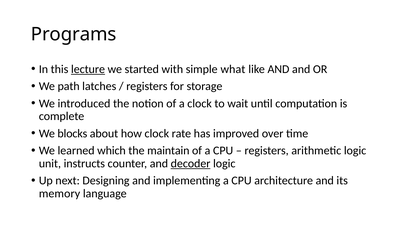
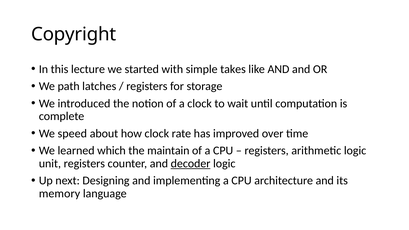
Programs: Programs -> Copyright (74, 34)
lecture underline: present -> none (88, 69)
what: what -> takes (233, 69)
blocks: blocks -> speed (72, 133)
unit instructs: instructs -> registers (84, 164)
